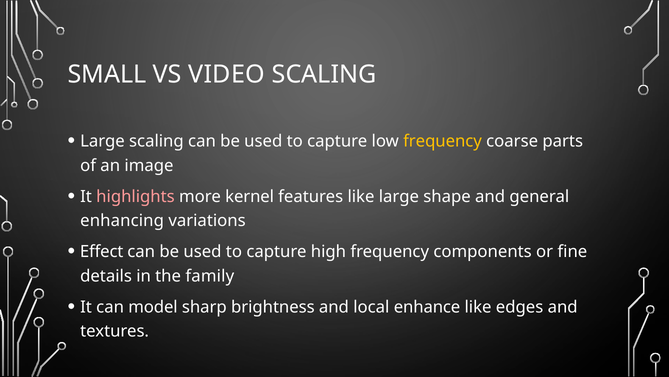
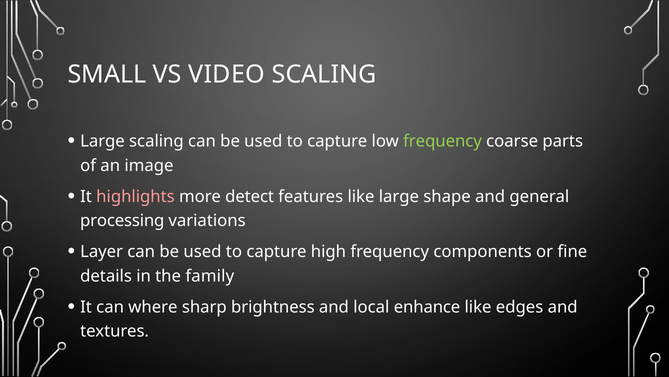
frequency colour: yellow -> light green (443, 141)
kernel: kernel -> detect (250, 196)
enhancing: enhancing -> processing (122, 220)
Effect: Effect -> Layer (102, 251)
model: model -> where (153, 307)
